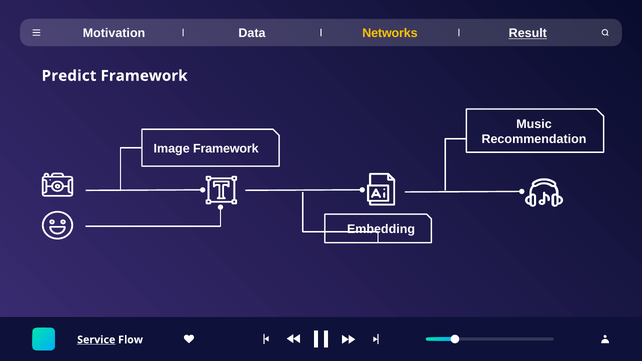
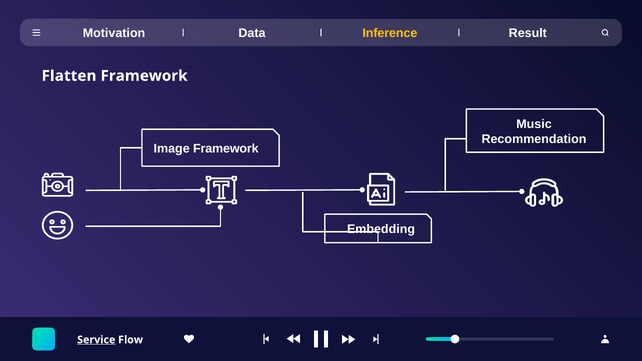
Networks: Networks -> Inference (390, 33)
Result underline: present -> none (528, 33)
Predict: Predict -> Flatten (69, 76)
